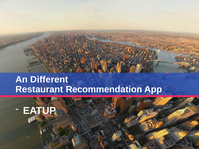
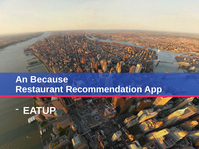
Different: Different -> Because (49, 80)
